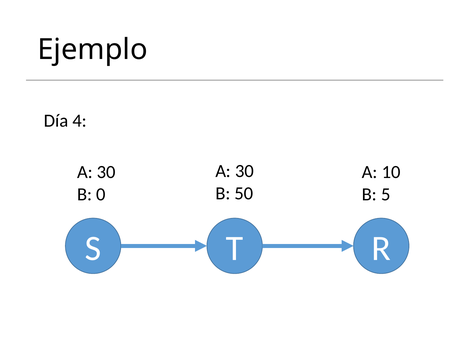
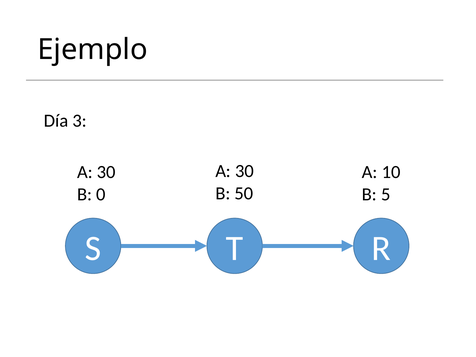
4: 4 -> 3 (80, 121)
